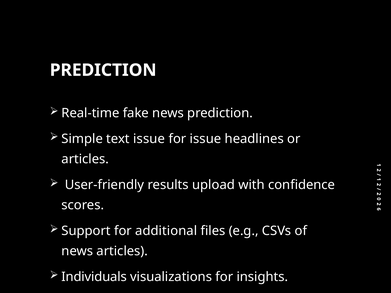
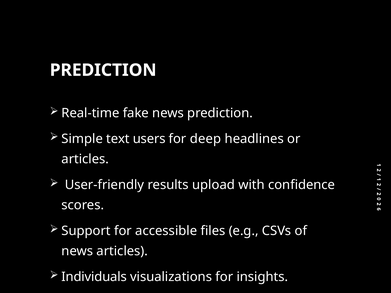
text issue: issue -> users (149, 139)
for issue: issue -> deep (205, 139)
additional: additional -> accessible (166, 231)
